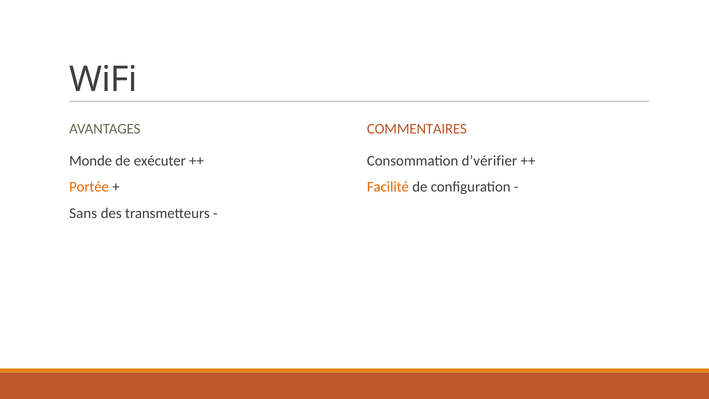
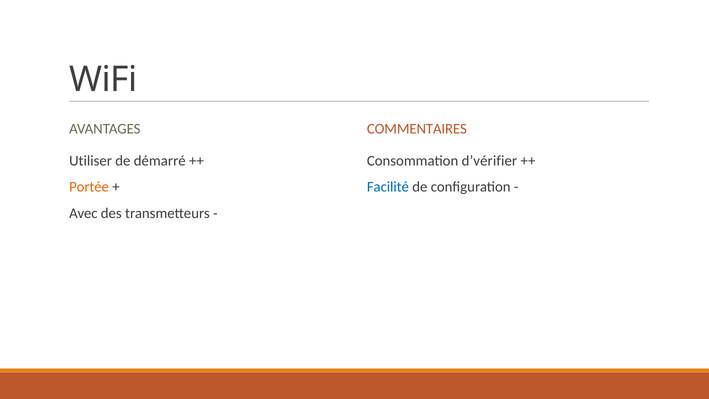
Monde: Monde -> Utiliser (91, 161)
exécuter: exécuter -> démarré (160, 161)
Facilité colour: orange -> blue (388, 187)
Sans: Sans -> Avec (83, 213)
